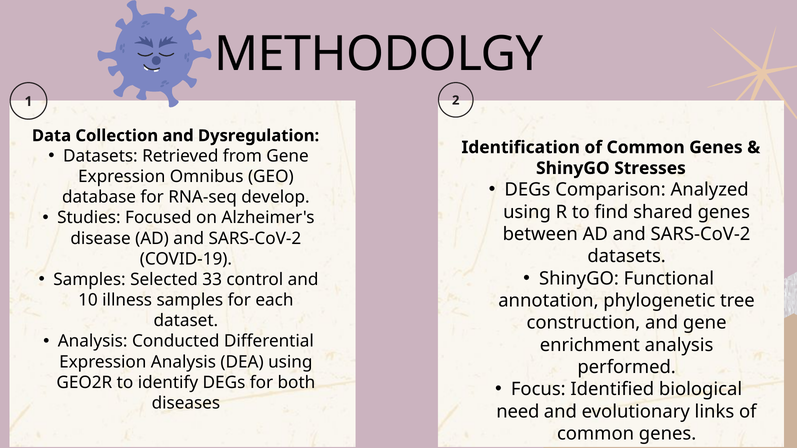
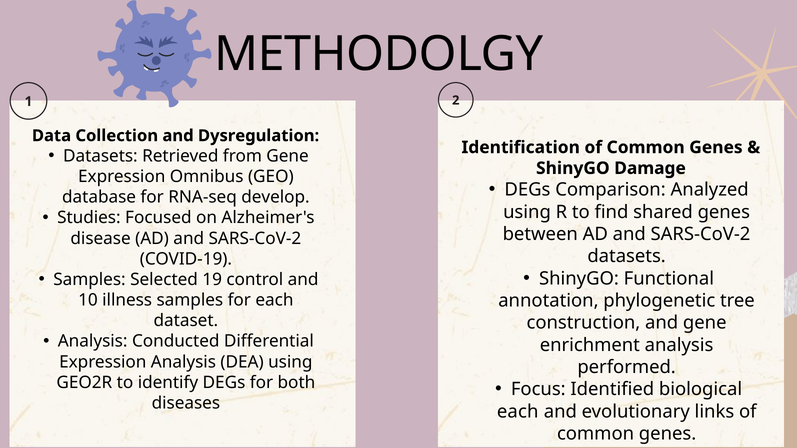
Stresses: Stresses -> Damage (650, 168)
33: 33 -> 19 (212, 280)
need: need -> each (518, 412)
